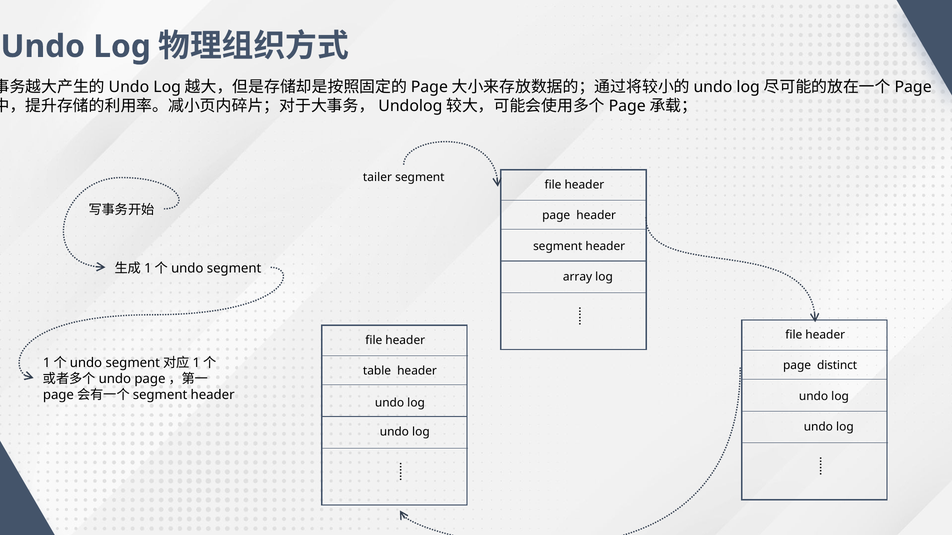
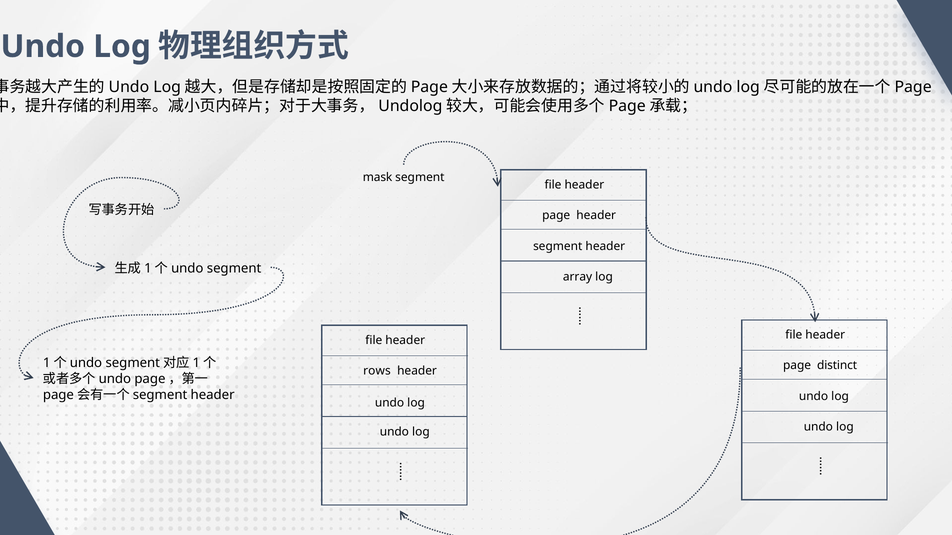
tailer: tailer -> mask (378, 178)
table: table -> rows (377, 371)
